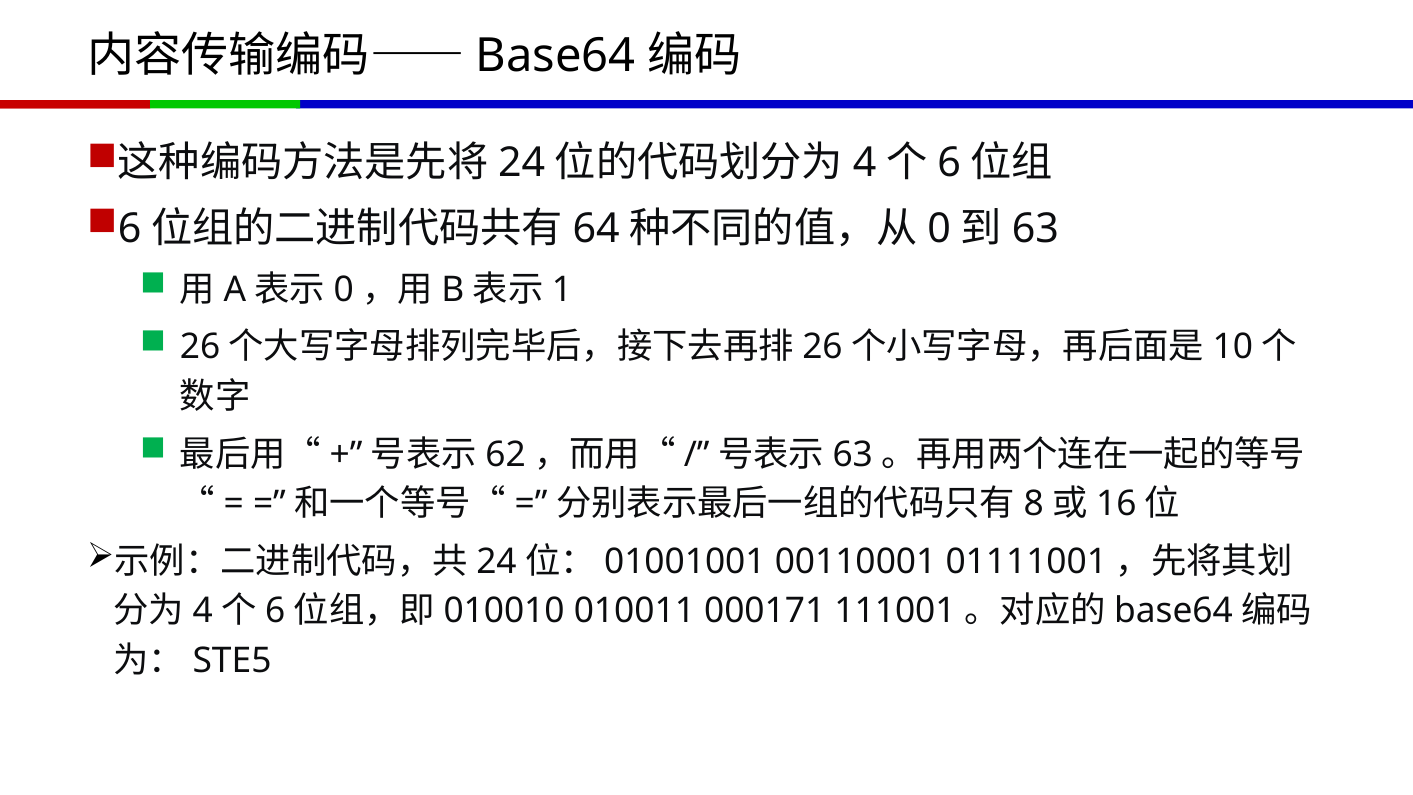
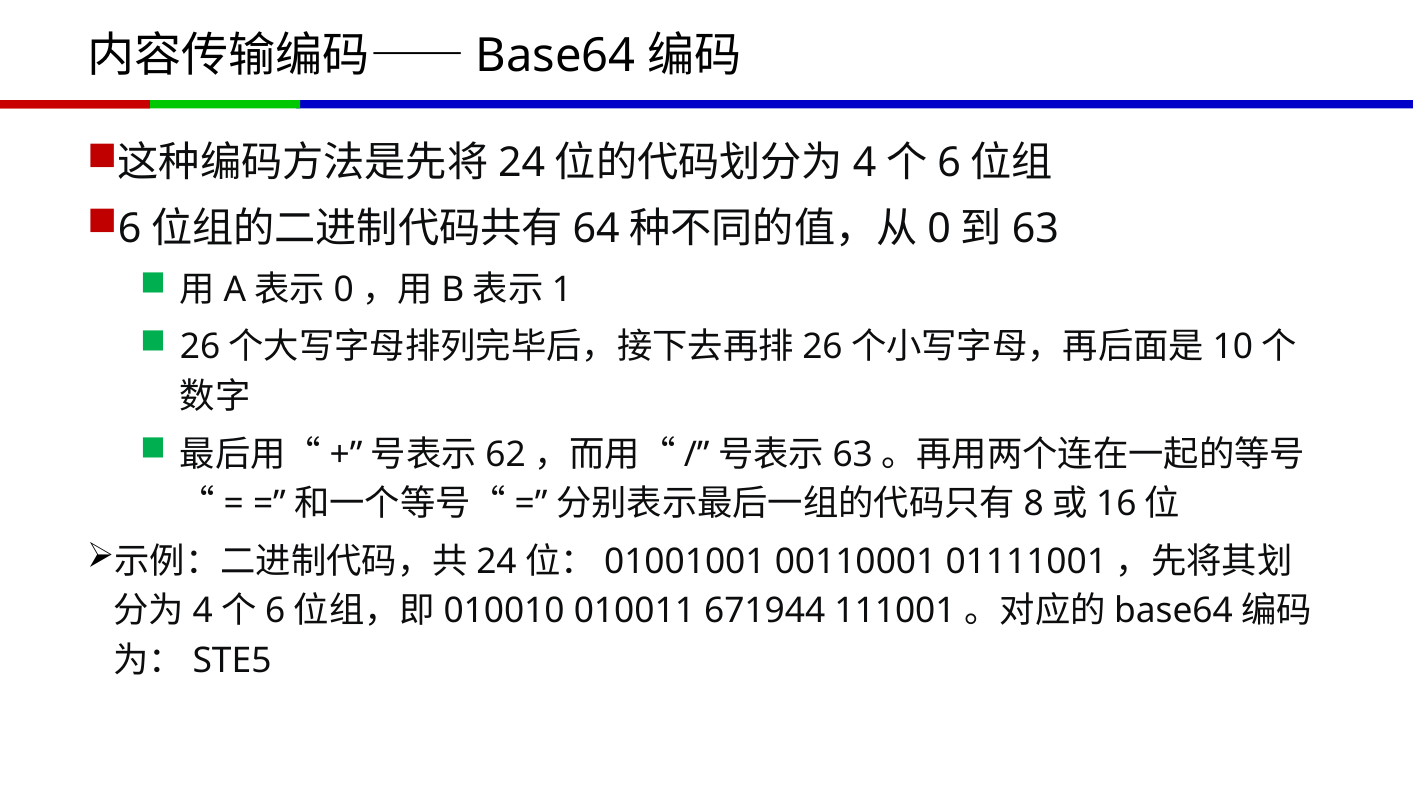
000171: 000171 -> 671944 (765, 611)
